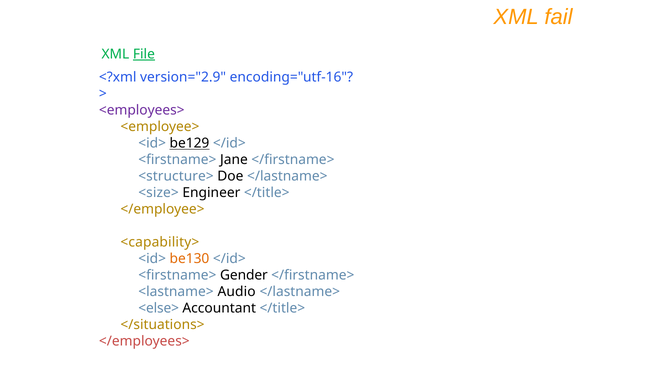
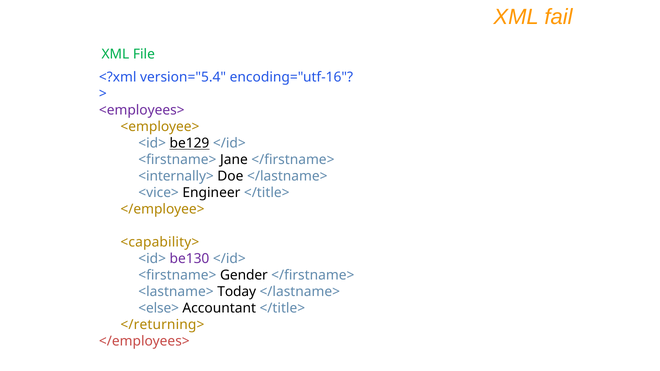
File underline: present -> none (144, 54)
version="2.9: version="2.9 -> version="5.4 (183, 77)
<structure>: <structure> -> <internally> (176, 176)
<size>: <size> -> <vice> (159, 193)
be130 colour: orange -> purple (189, 259)
Audio: Audio -> Today (237, 292)
</situations>: </situations> -> </returning> (162, 325)
